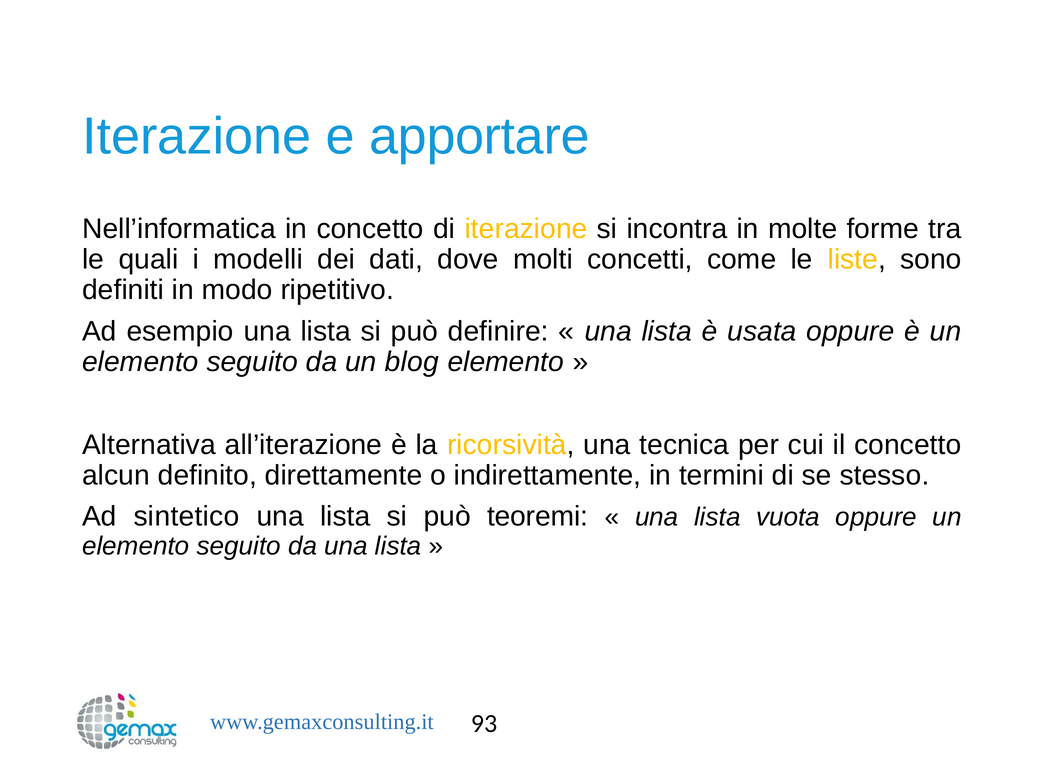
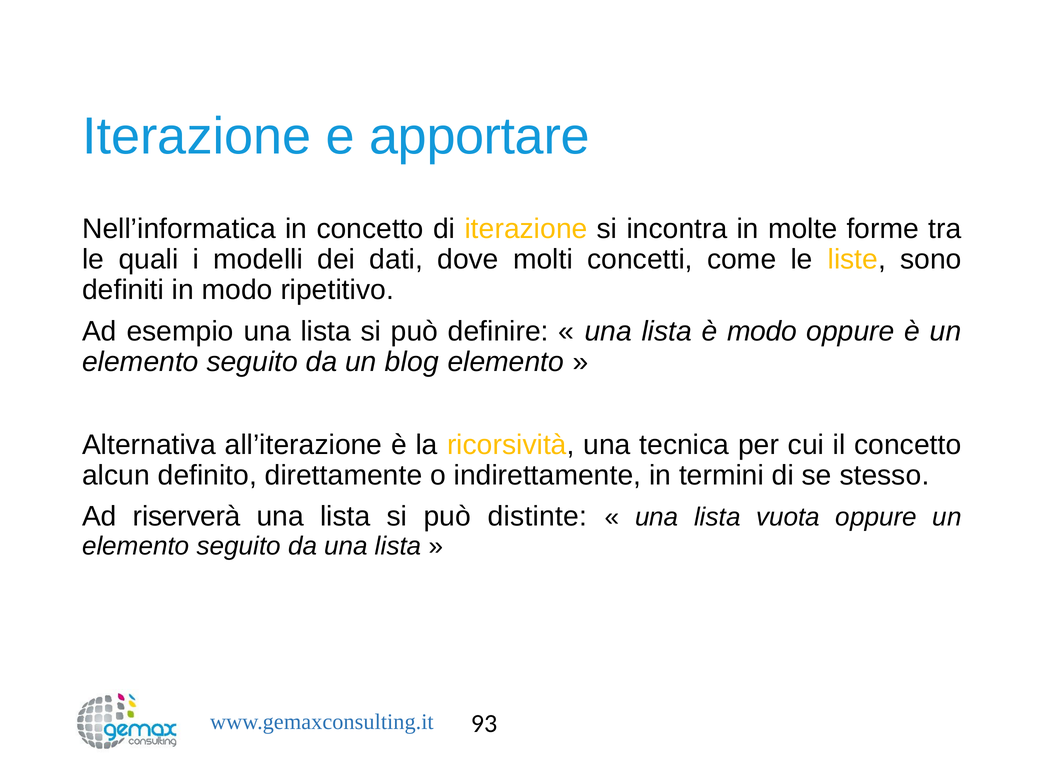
è usata: usata -> modo (762, 331)
sintetico: sintetico -> riserverà (187, 517)
teoremi: teoremi -> distinte (537, 517)
